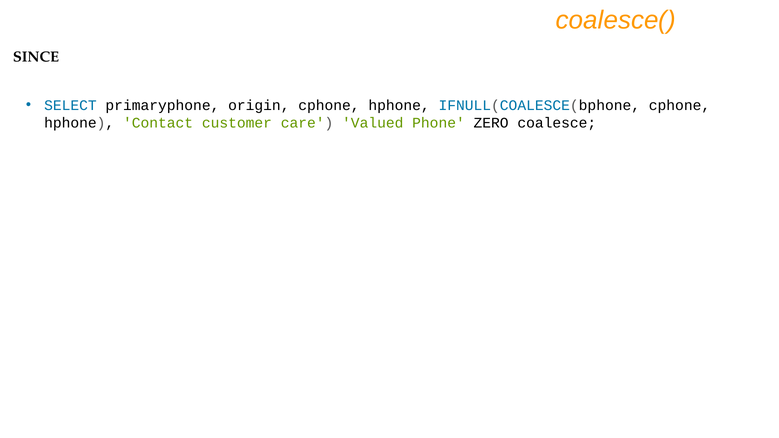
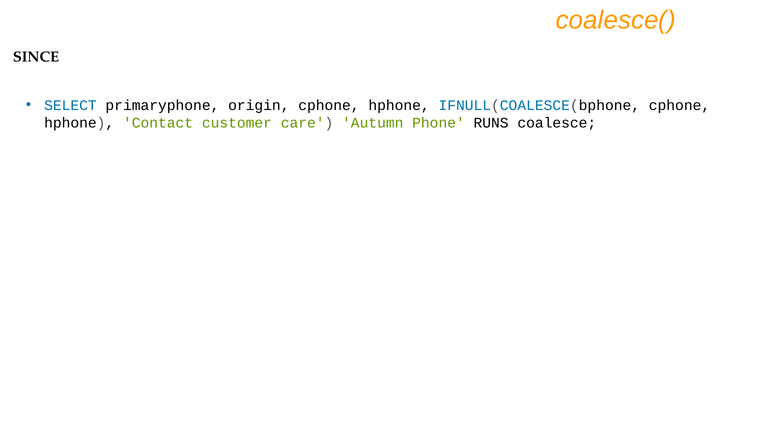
Valued: Valued -> Autumn (373, 123)
ZERO: ZERO -> RUNS (491, 123)
